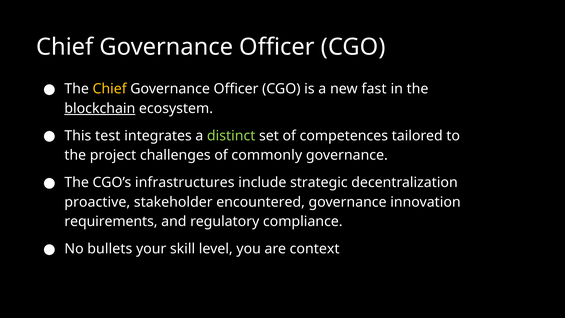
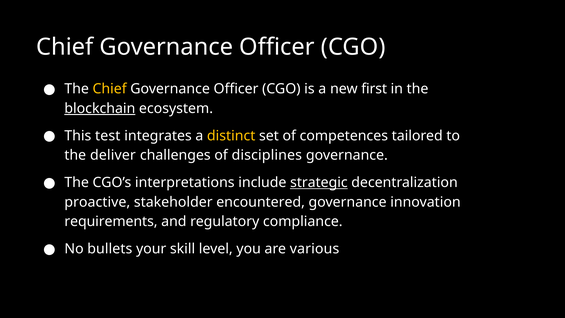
fast: fast -> first (374, 89)
distinct colour: light green -> yellow (231, 136)
project: project -> deliver (113, 155)
commonly: commonly -> disciplines (267, 155)
infrastructures: infrastructures -> interpretations (185, 183)
strategic underline: none -> present (319, 183)
context: context -> various (315, 249)
